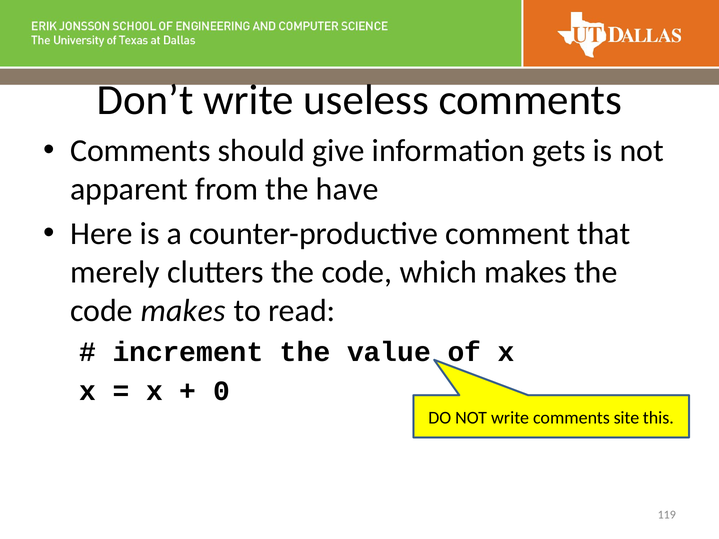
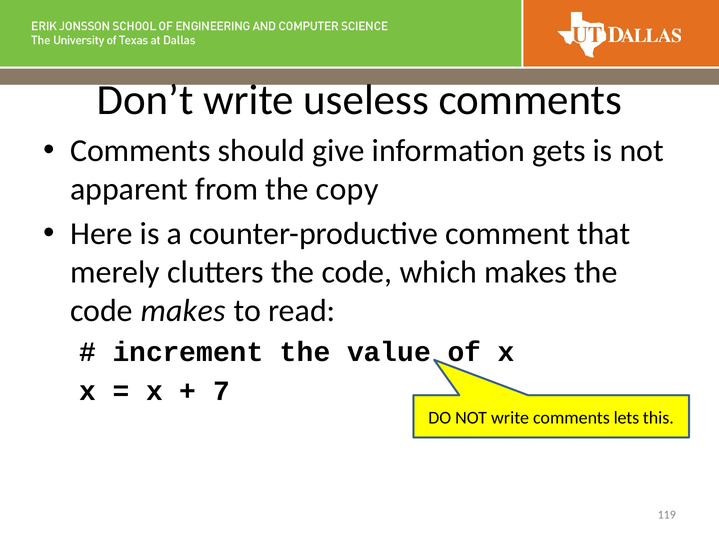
have: have -> copy (347, 189)
0: 0 -> 7 (221, 391)
site: site -> lets (626, 418)
